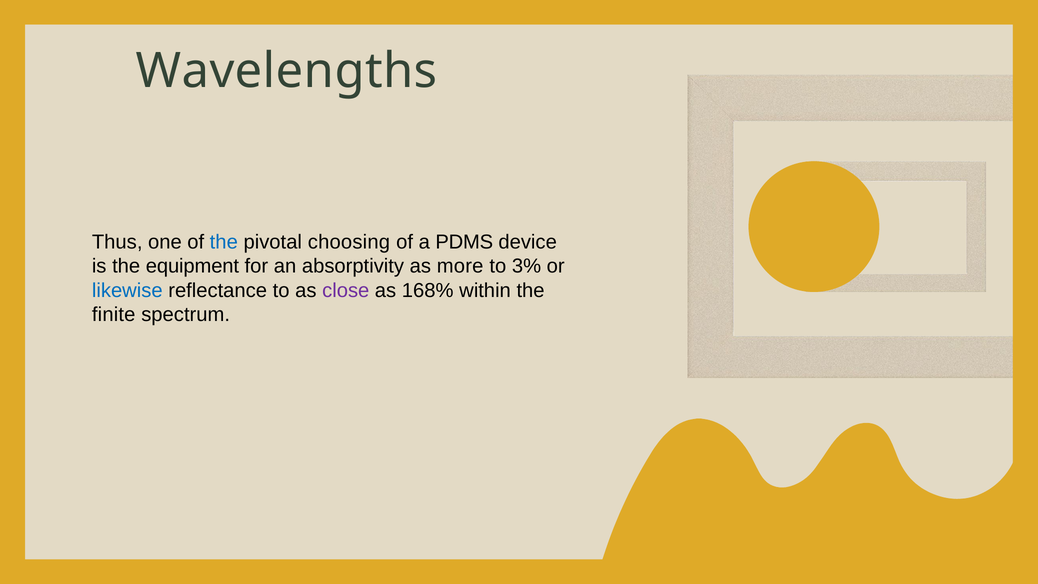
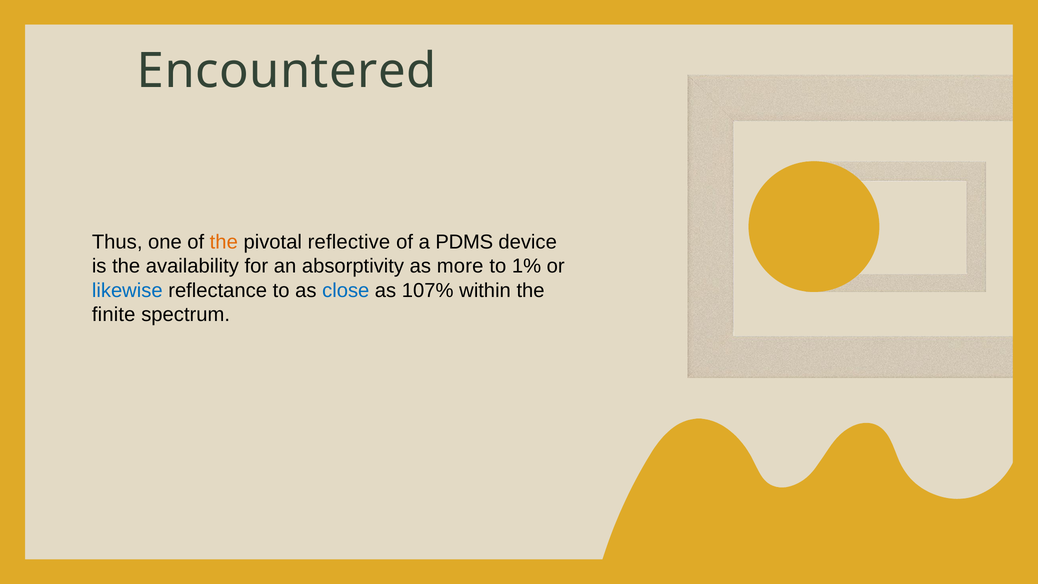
Wavelengths: Wavelengths -> Encountered (287, 71)
the colour: blue -> orange (224, 242)
choosing: choosing -> reflective (349, 242)
equipment: equipment -> availability (192, 266)
3%: 3% -> 1% (527, 266)
close colour: purple -> blue (346, 290)
168%: 168% -> 107% (428, 290)
